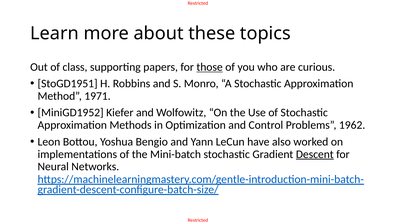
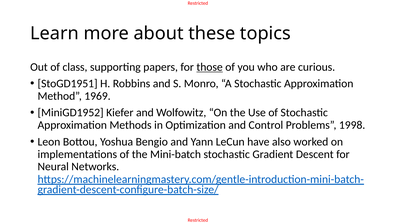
1971: 1971 -> 1969 (98, 96)
1962: 1962 -> 1998 (352, 125)
Descent underline: present -> none (315, 154)
